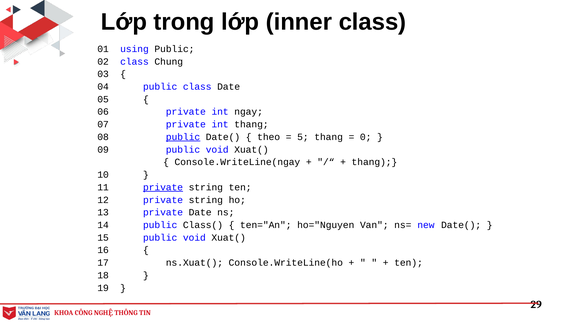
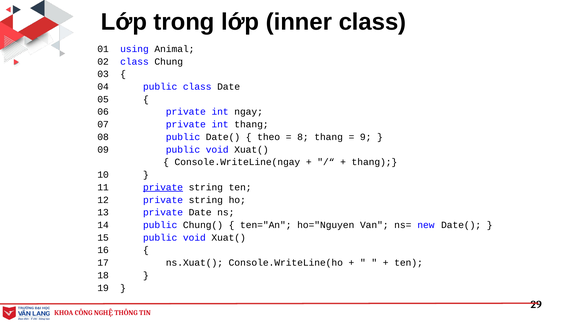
using Public: Public -> Animal (174, 49)
public underline: present -> none (183, 137)
5: 5 -> 8 (303, 137)
0: 0 -> 9 (366, 137)
Class(: Class( -> Chung( (203, 225)
